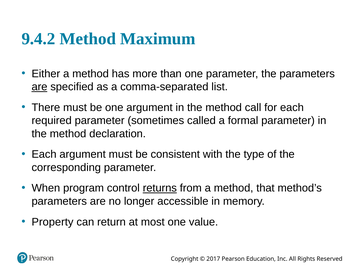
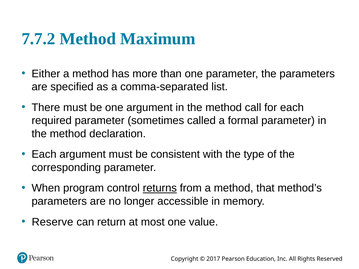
9.4.2: 9.4.2 -> 7.7.2 (38, 39)
are underline: present -> none (39, 87)
Property: Property -> Reserve (52, 222)
